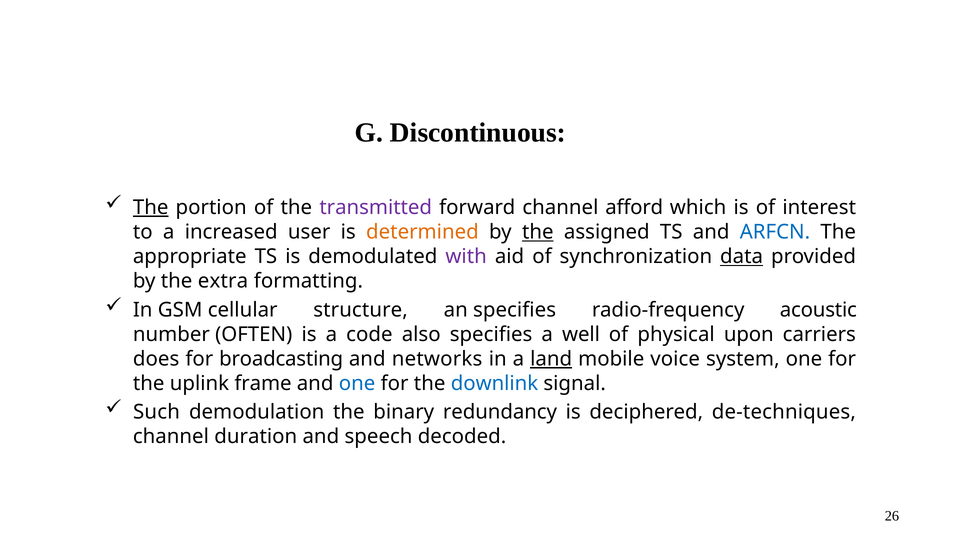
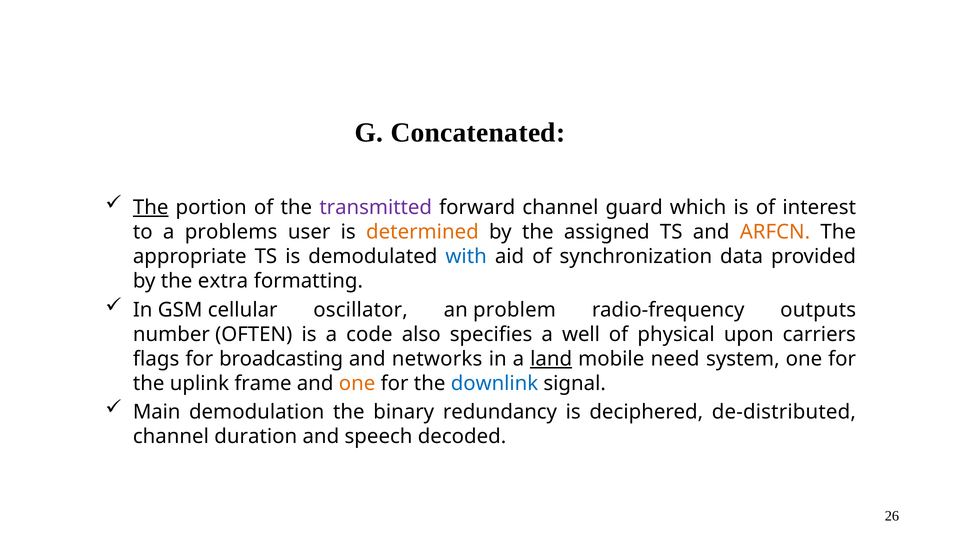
Discontinuous: Discontinuous -> Concatenated (478, 132)
afford: afford -> guard (634, 207)
increased: increased -> problems (231, 232)
the underline: present -> none (538, 232)
ARFCN colour: blue -> orange (775, 232)
with colour: purple -> blue (466, 256)
data underline: present -> none (742, 256)
structure: structure -> oscillator (361, 309)
an specifies: specifies -> problem (514, 309)
acoustic: acoustic -> outputs (818, 309)
does: does -> flags (156, 358)
voice: voice -> need (675, 358)
one colour: blue -> orange (357, 383)
Such: Such -> Main (157, 411)
de-techniques: de-techniques -> de-distributed (784, 411)
